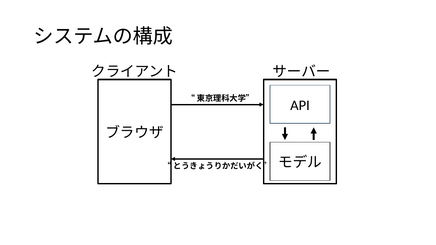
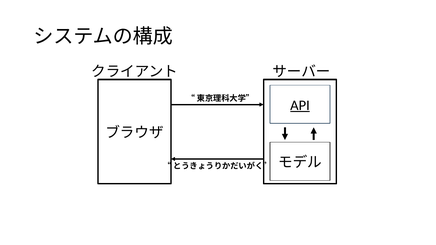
API underline: none -> present (300, 105)
